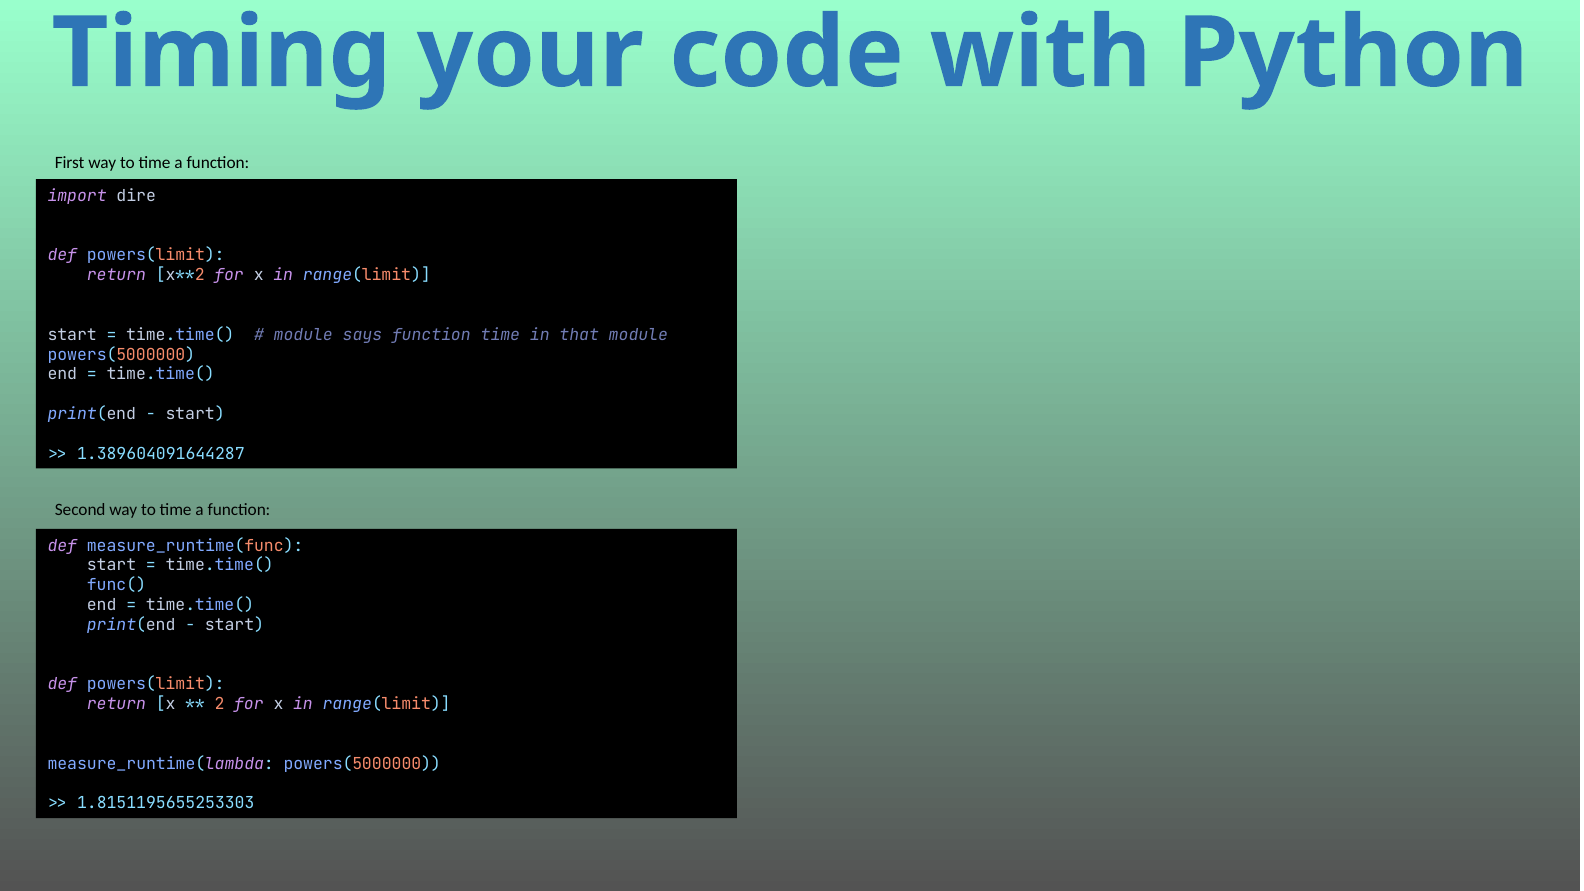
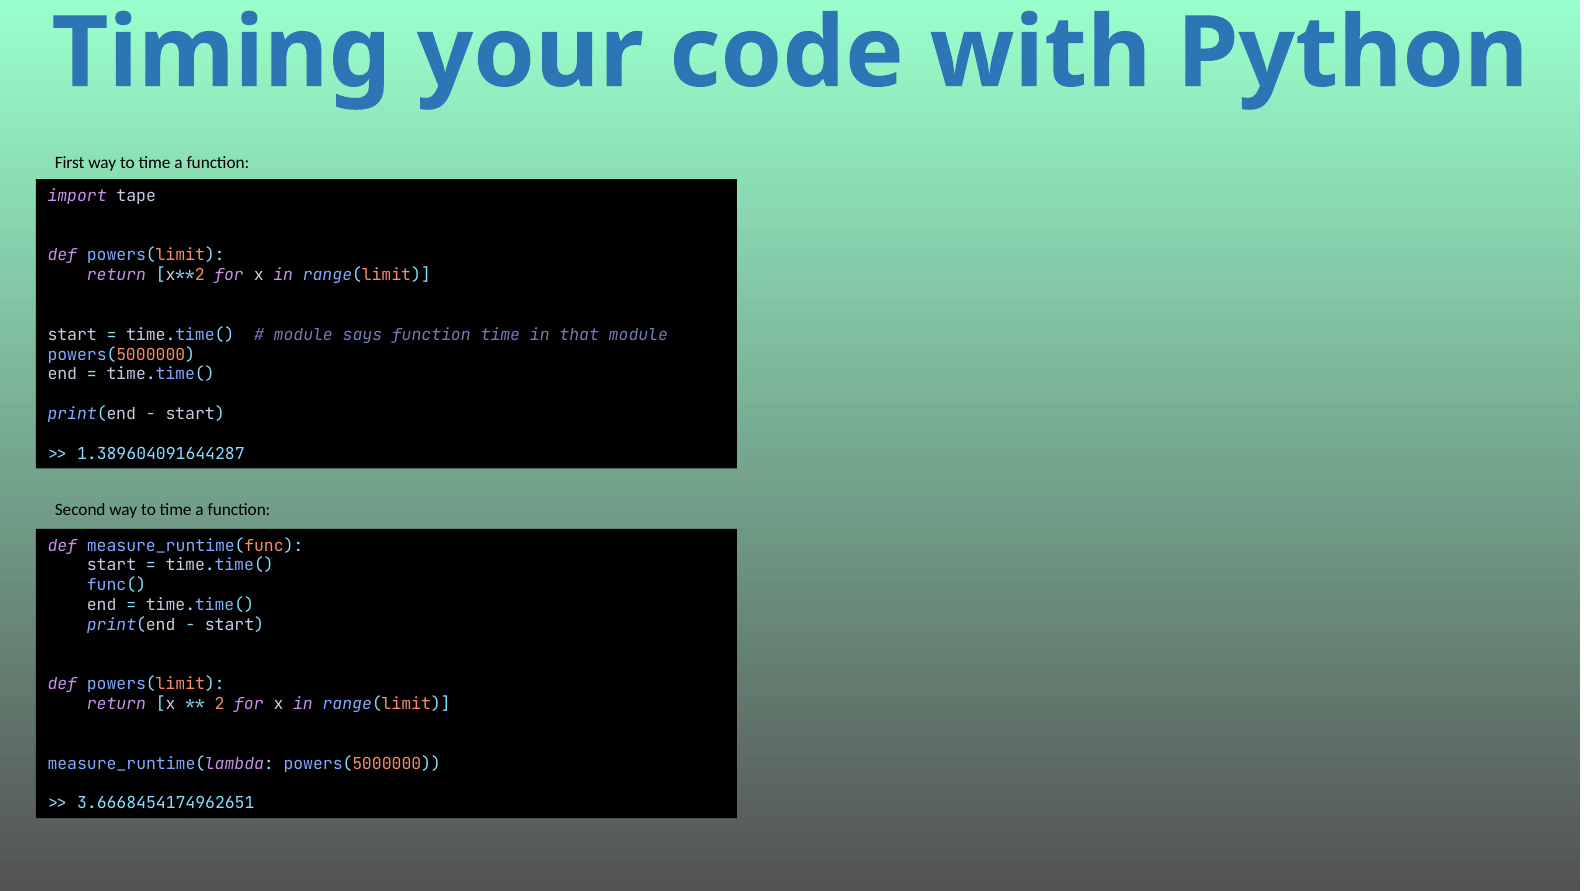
dire: dire -> tape (136, 196)
1.8151195655253303: 1.8151195655253303 -> 3.6668454174962651 (166, 804)
